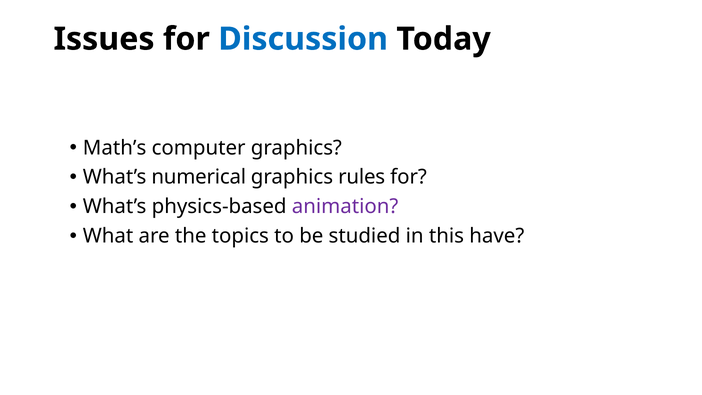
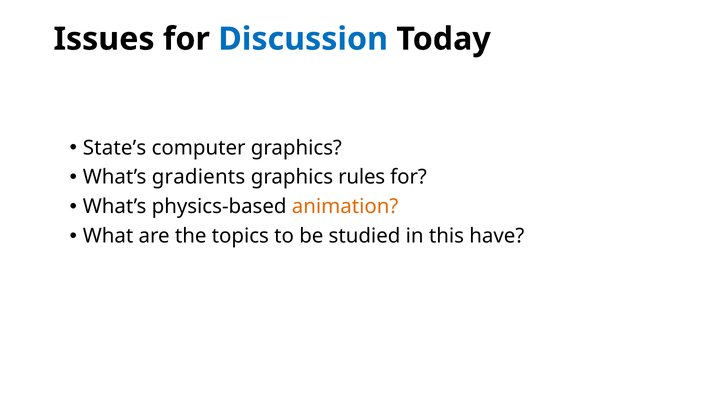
Math’s: Math’s -> State’s (115, 148)
numerical: numerical -> gradients (199, 177)
animation colour: purple -> orange (345, 207)
